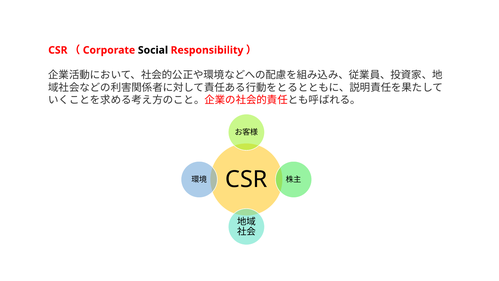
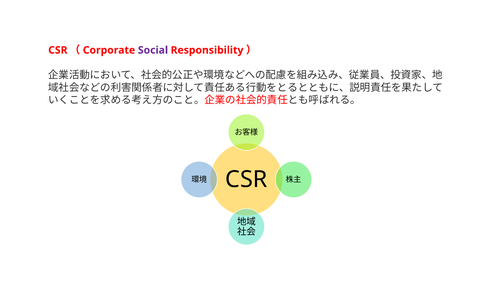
Social colour: black -> purple (153, 50)
